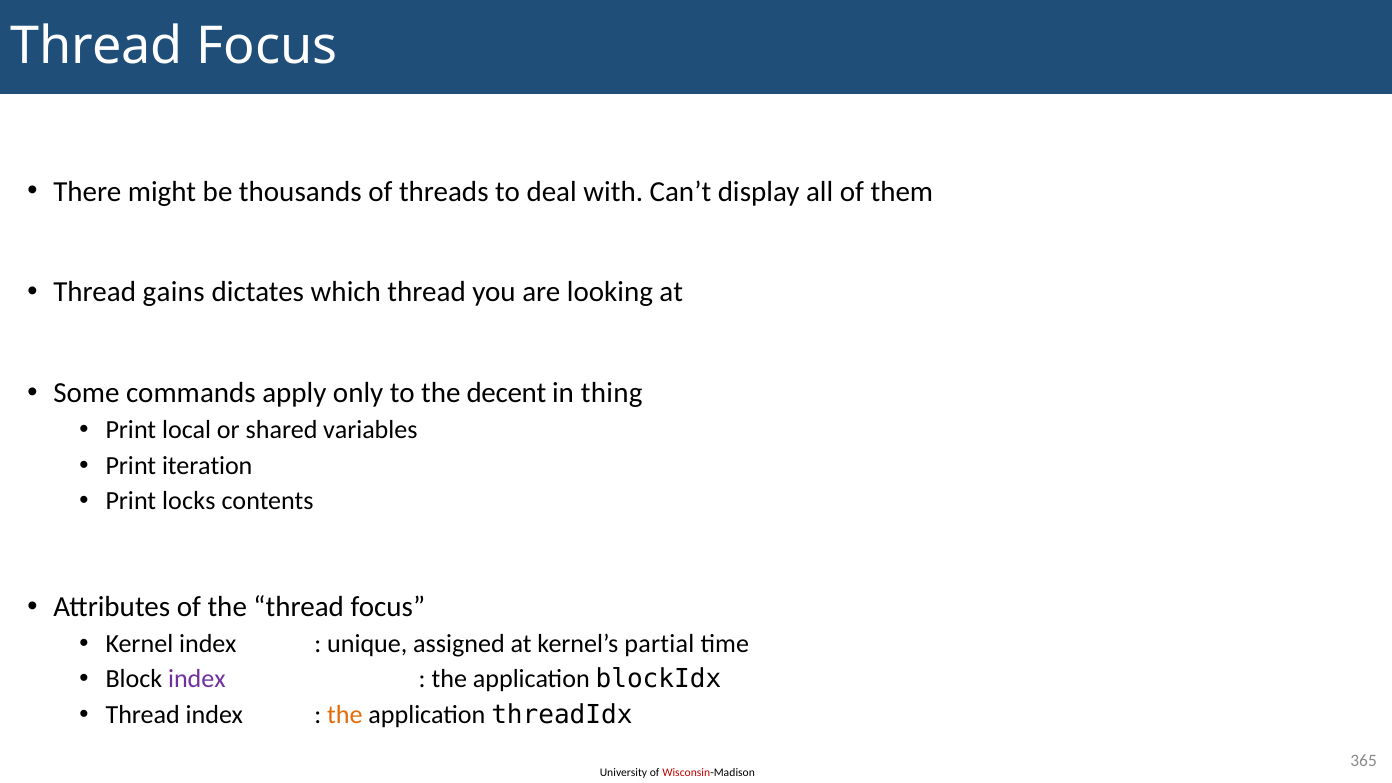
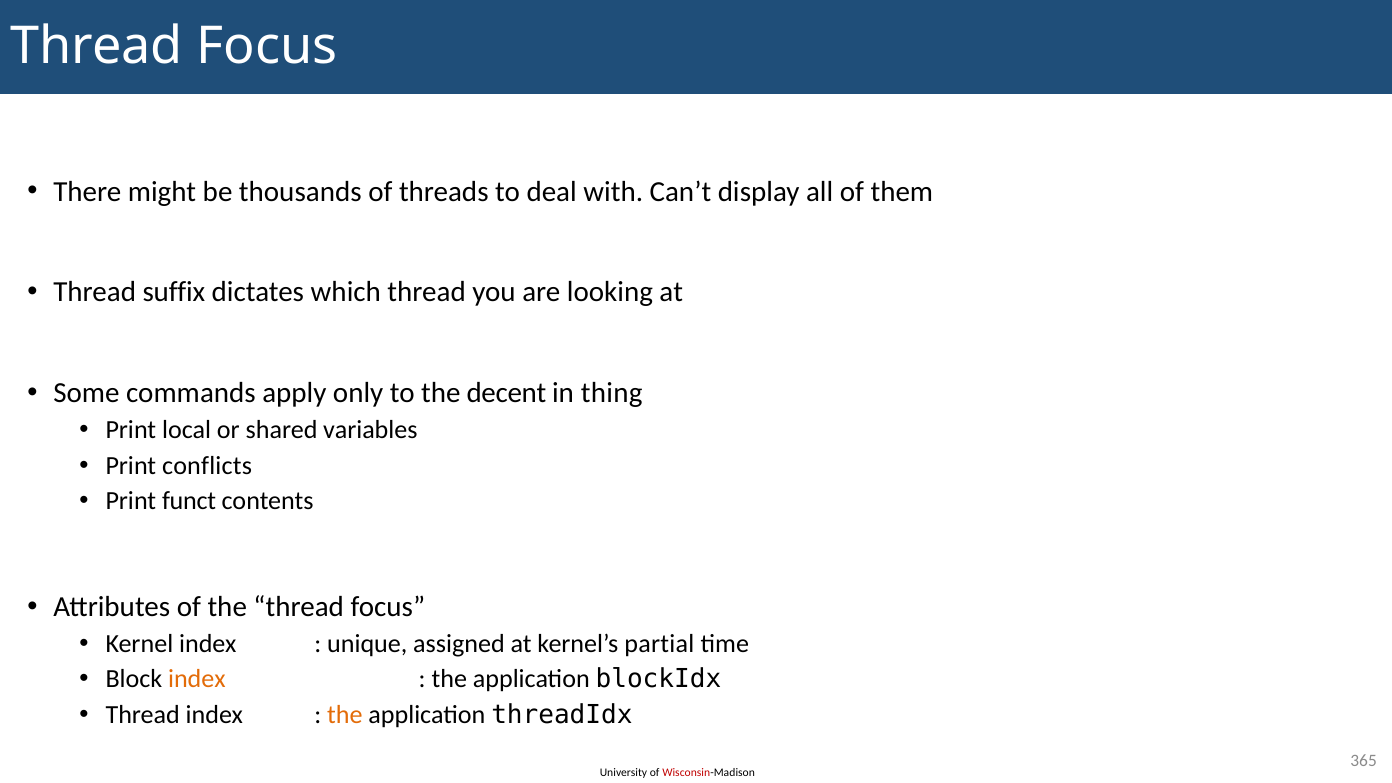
gains: gains -> suffix (174, 292)
iteration: iteration -> conflicts (207, 466)
locks: locks -> funct (189, 501)
index colour: purple -> orange (197, 679)
